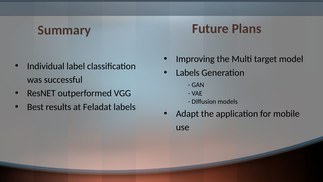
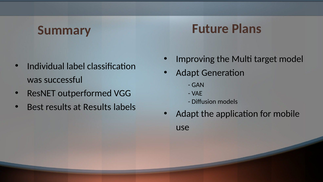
Labels: Labels -> Adapt (188, 73)
at Feladat: Feladat -> Results (97, 107)
